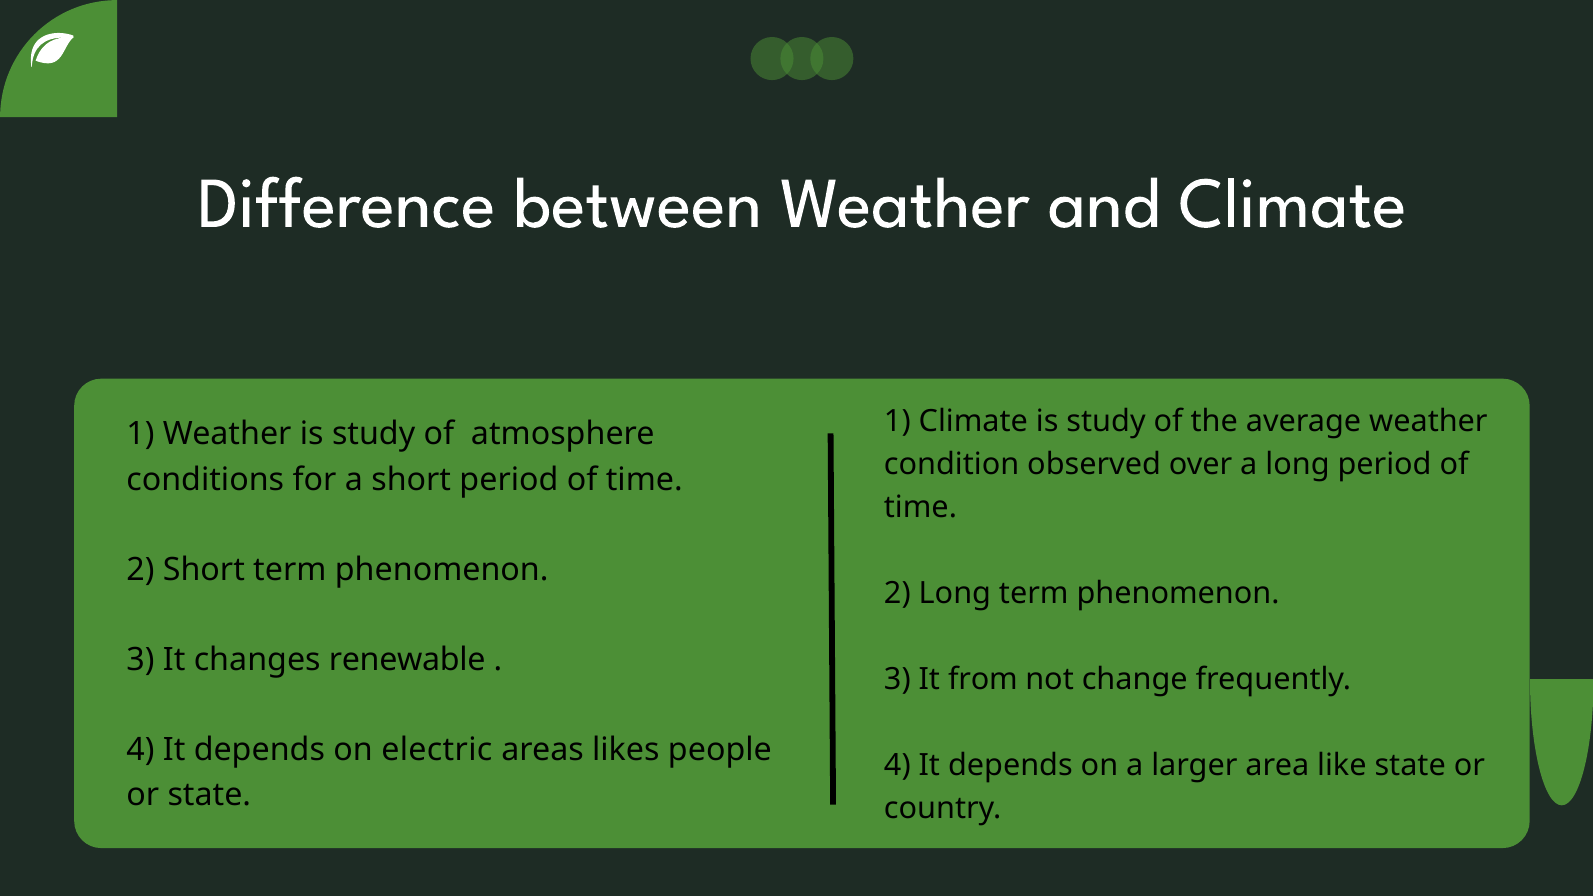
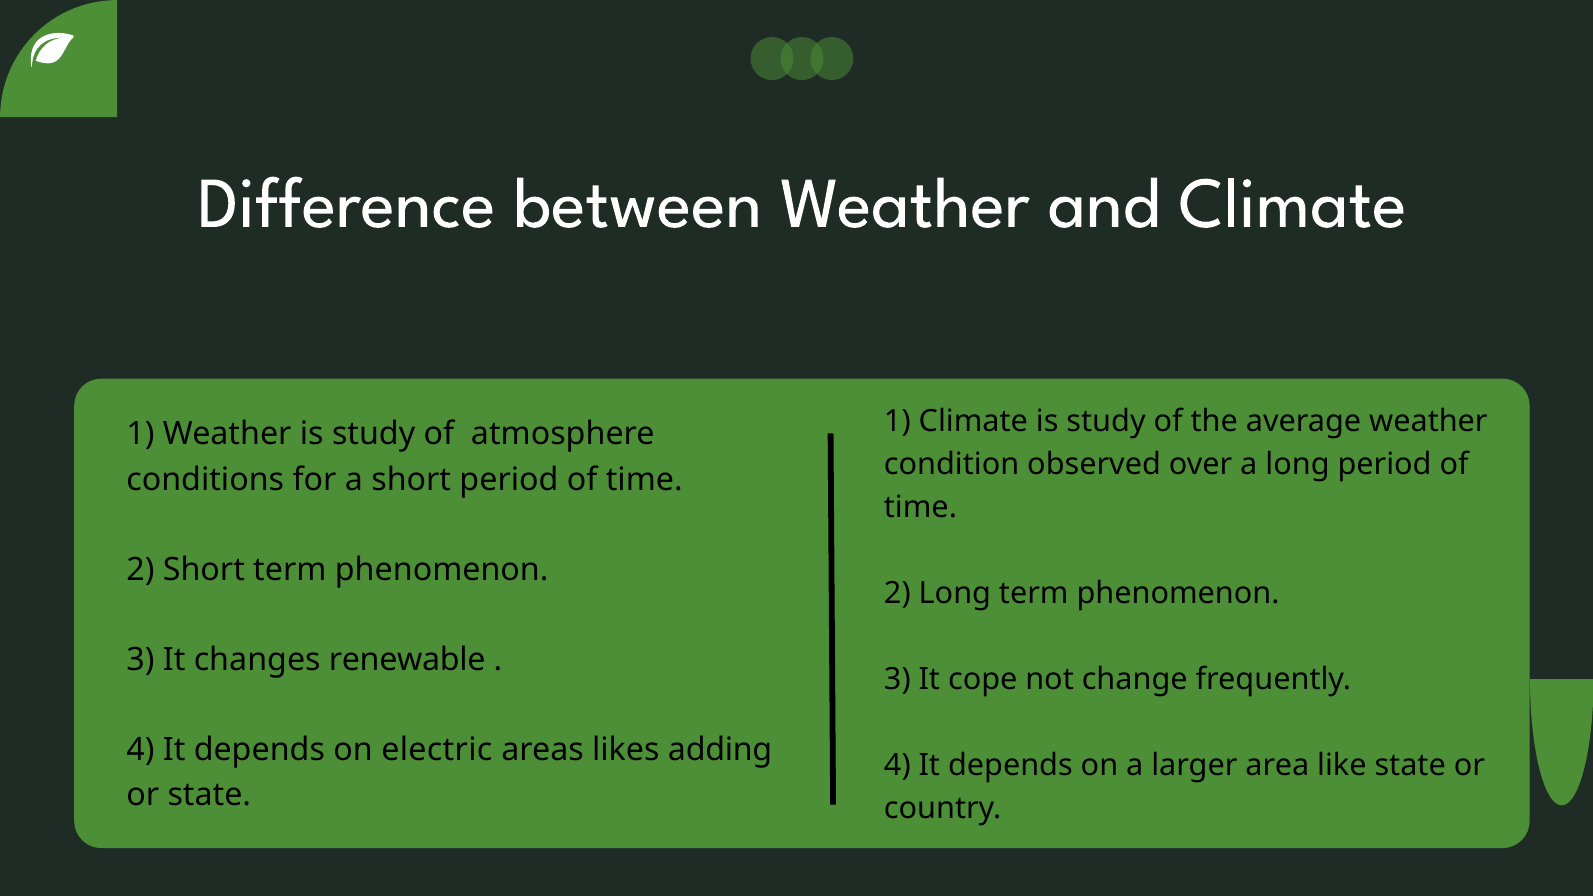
from: from -> cope (983, 679)
people: people -> adding (720, 750)
